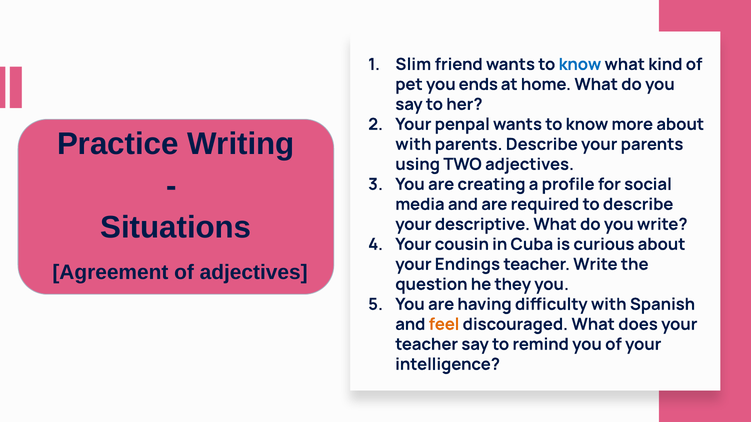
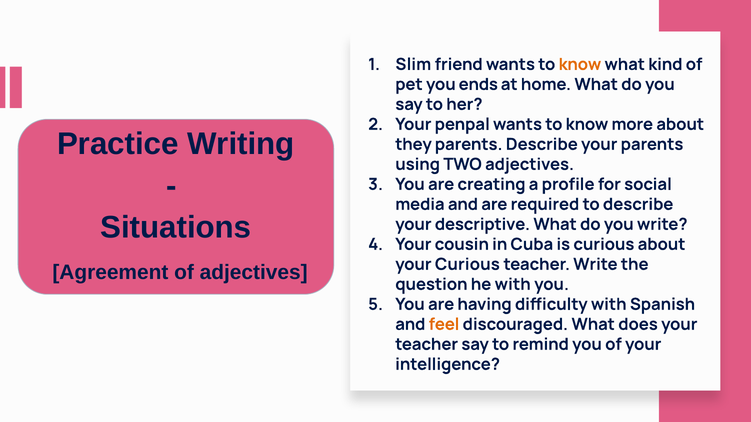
know colour: blue -> orange (580, 64)
with: with -> they (414, 145)
your Endings: Endings -> Curious (467, 265)
he they: they -> with (513, 285)
